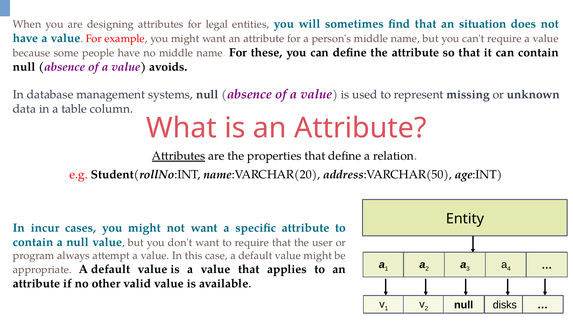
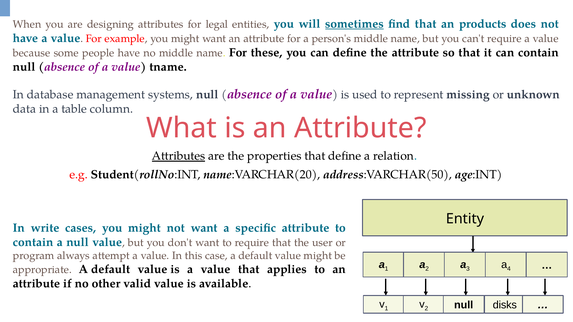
sometimes underline: none -> present (354, 24)
situation: situation -> products (483, 24)
avoids: avoids -> tname (168, 67)
incur: incur -> write (45, 228)
